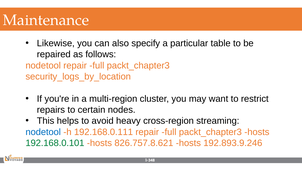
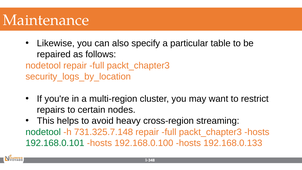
nodetool colour: blue -> green (43, 132)
192.168.0.111: 192.168.0.111 -> 731.325.7.148 (104, 132)
826.757.8.621: 826.757.8.621 -> 192.168.0.100 (144, 143)
192.893.9.246: 192.893.9.246 -> 192.168.0.133 (233, 143)
